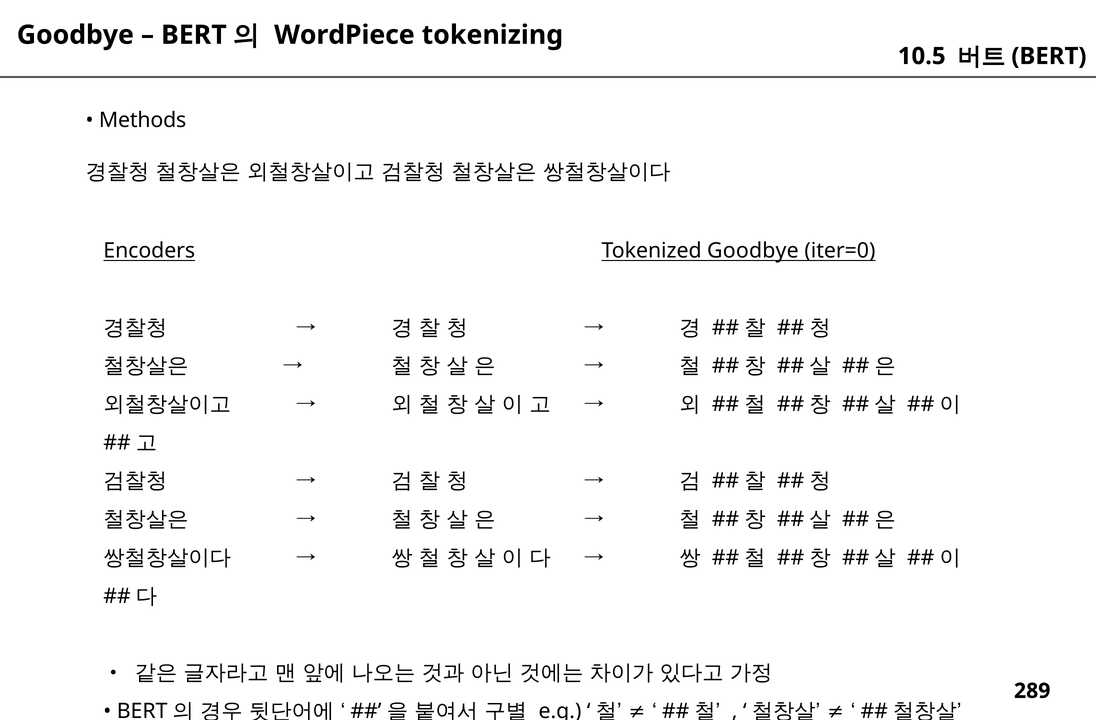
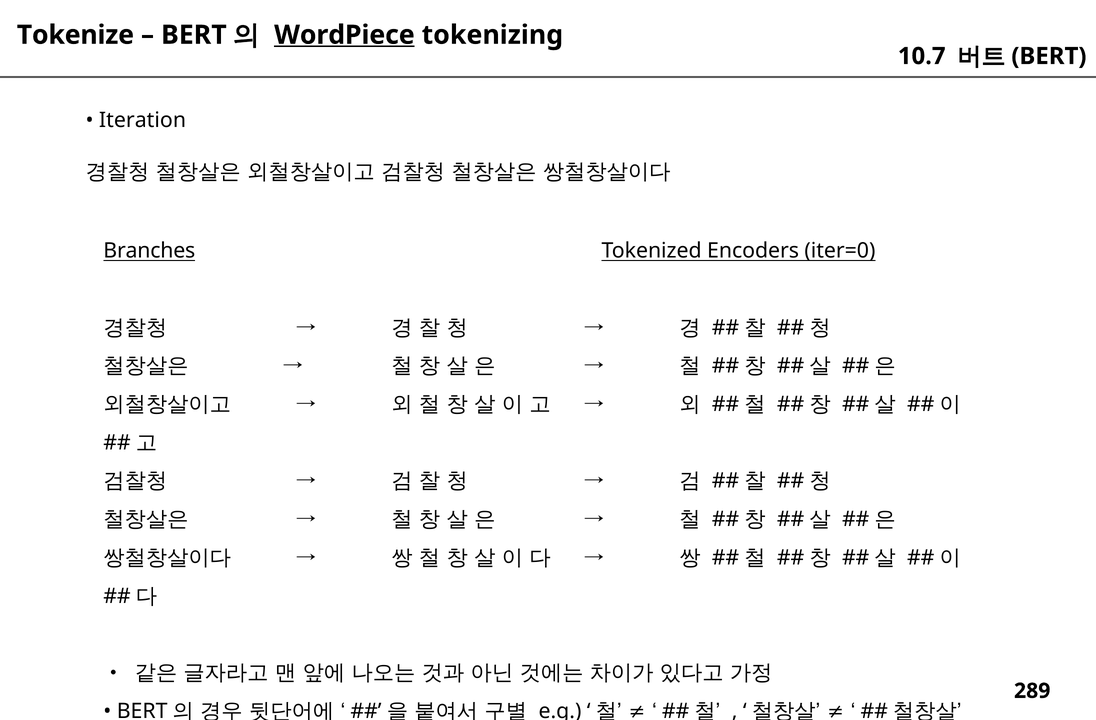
Goodbye: Goodbye -> Tokenize (75, 35)
WordPiece underline: none -> present (344, 35)
10.5: 10.5 -> 10.7 (922, 56)
Methods: Methods -> Iteration (143, 120)
Encoders: Encoders -> Branches (149, 251)
Tokenized Goodbye: Goodbye -> Encoders (753, 251)
